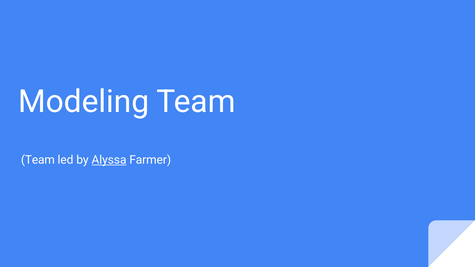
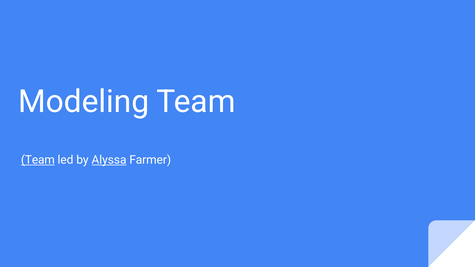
Team underline: none -> present (38, 160)
